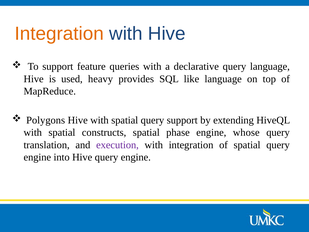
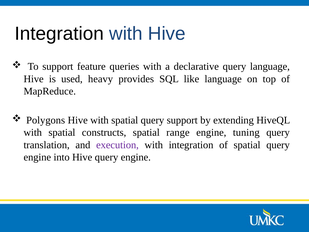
Integration colour: orange -> black (59, 34)
phase: phase -> range (178, 132)
whose: whose -> tuning (246, 132)
